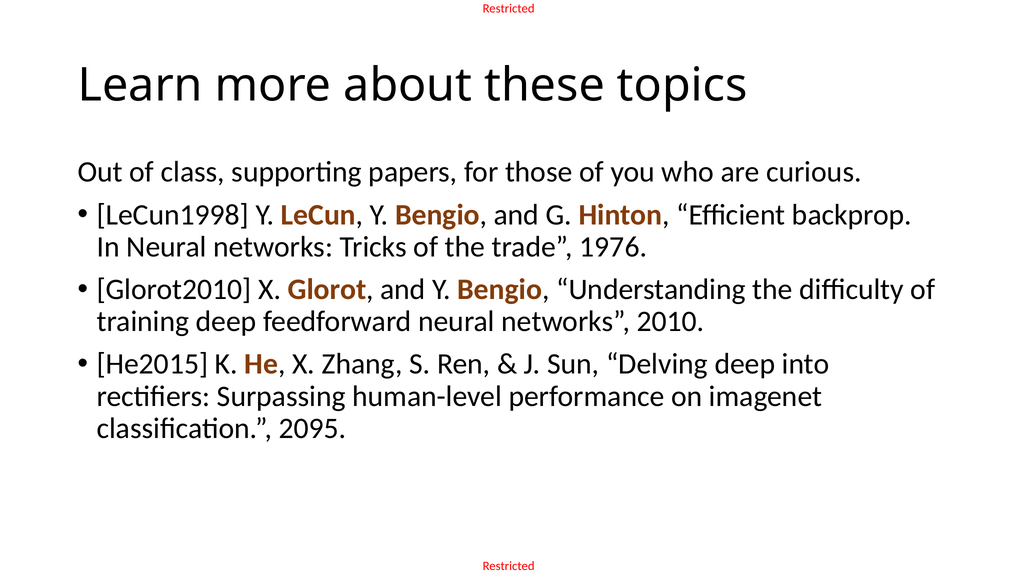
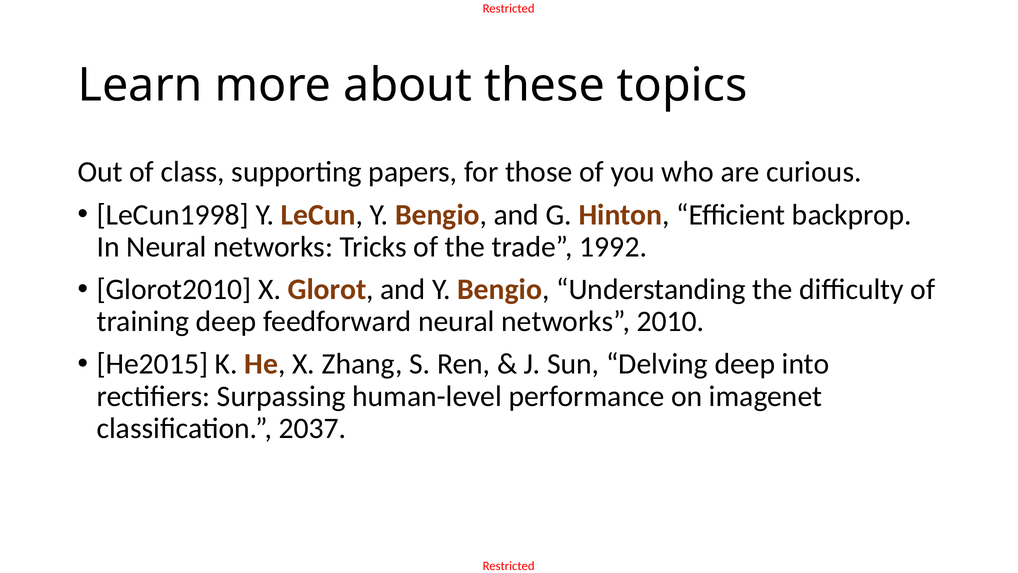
1976: 1976 -> 1992 (613, 247)
2095: 2095 -> 2037 (312, 428)
